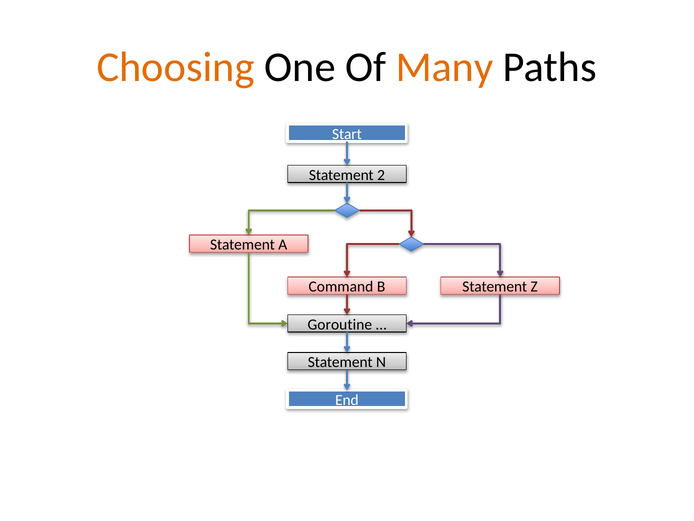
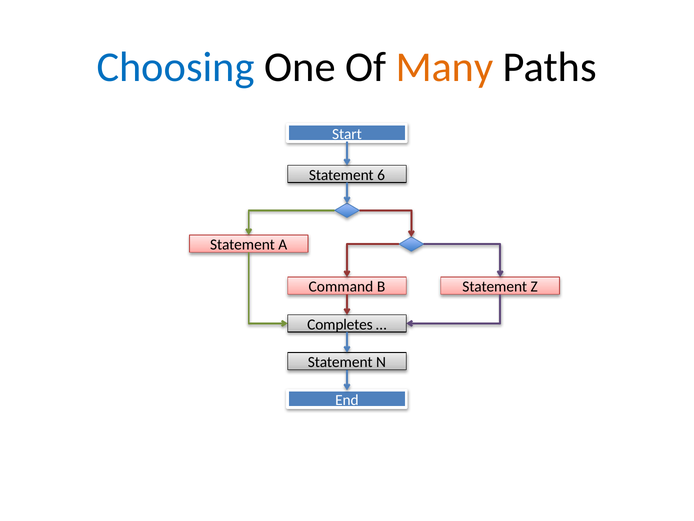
Choosing colour: orange -> blue (176, 67)
2: 2 -> 6 (381, 175)
Goroutine: Goroutine -> Completes (340, 324)
